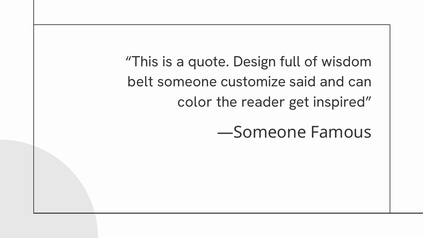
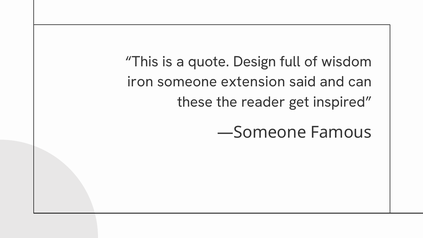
belt: belt -> iron (140, 82)
customize: customize -> extension (253, 82)
color: color -> these (195, 102)
